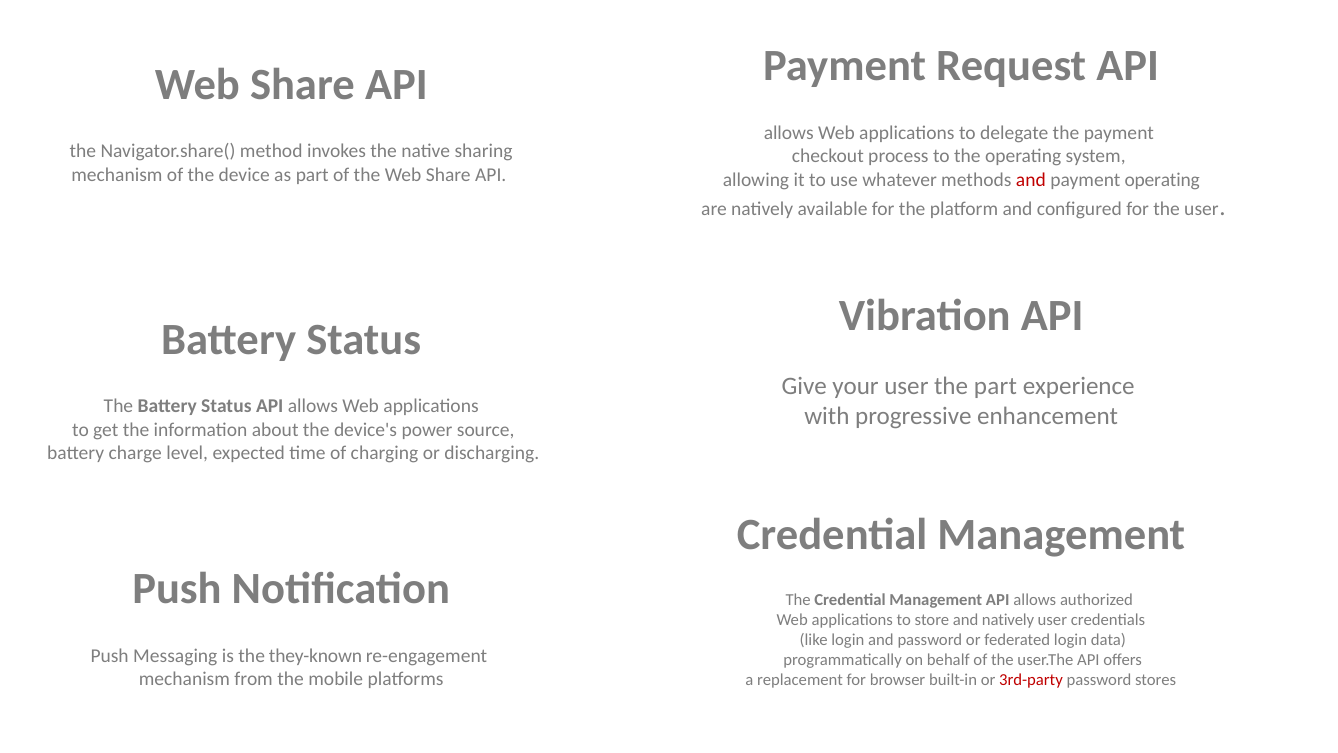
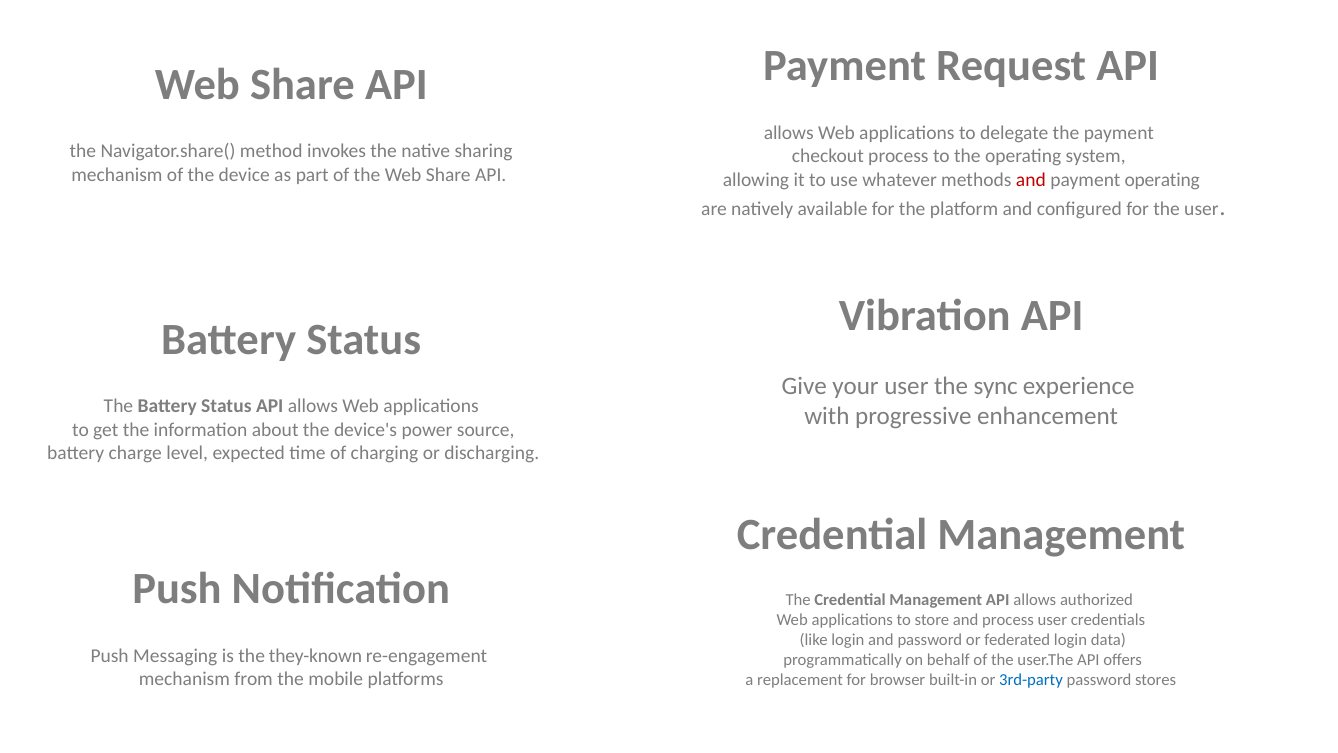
the part: part -> sync (996, 386)
and natively: natively -> process (1008, 620)
3rd-party colour: red -> blue (1031, 680)
